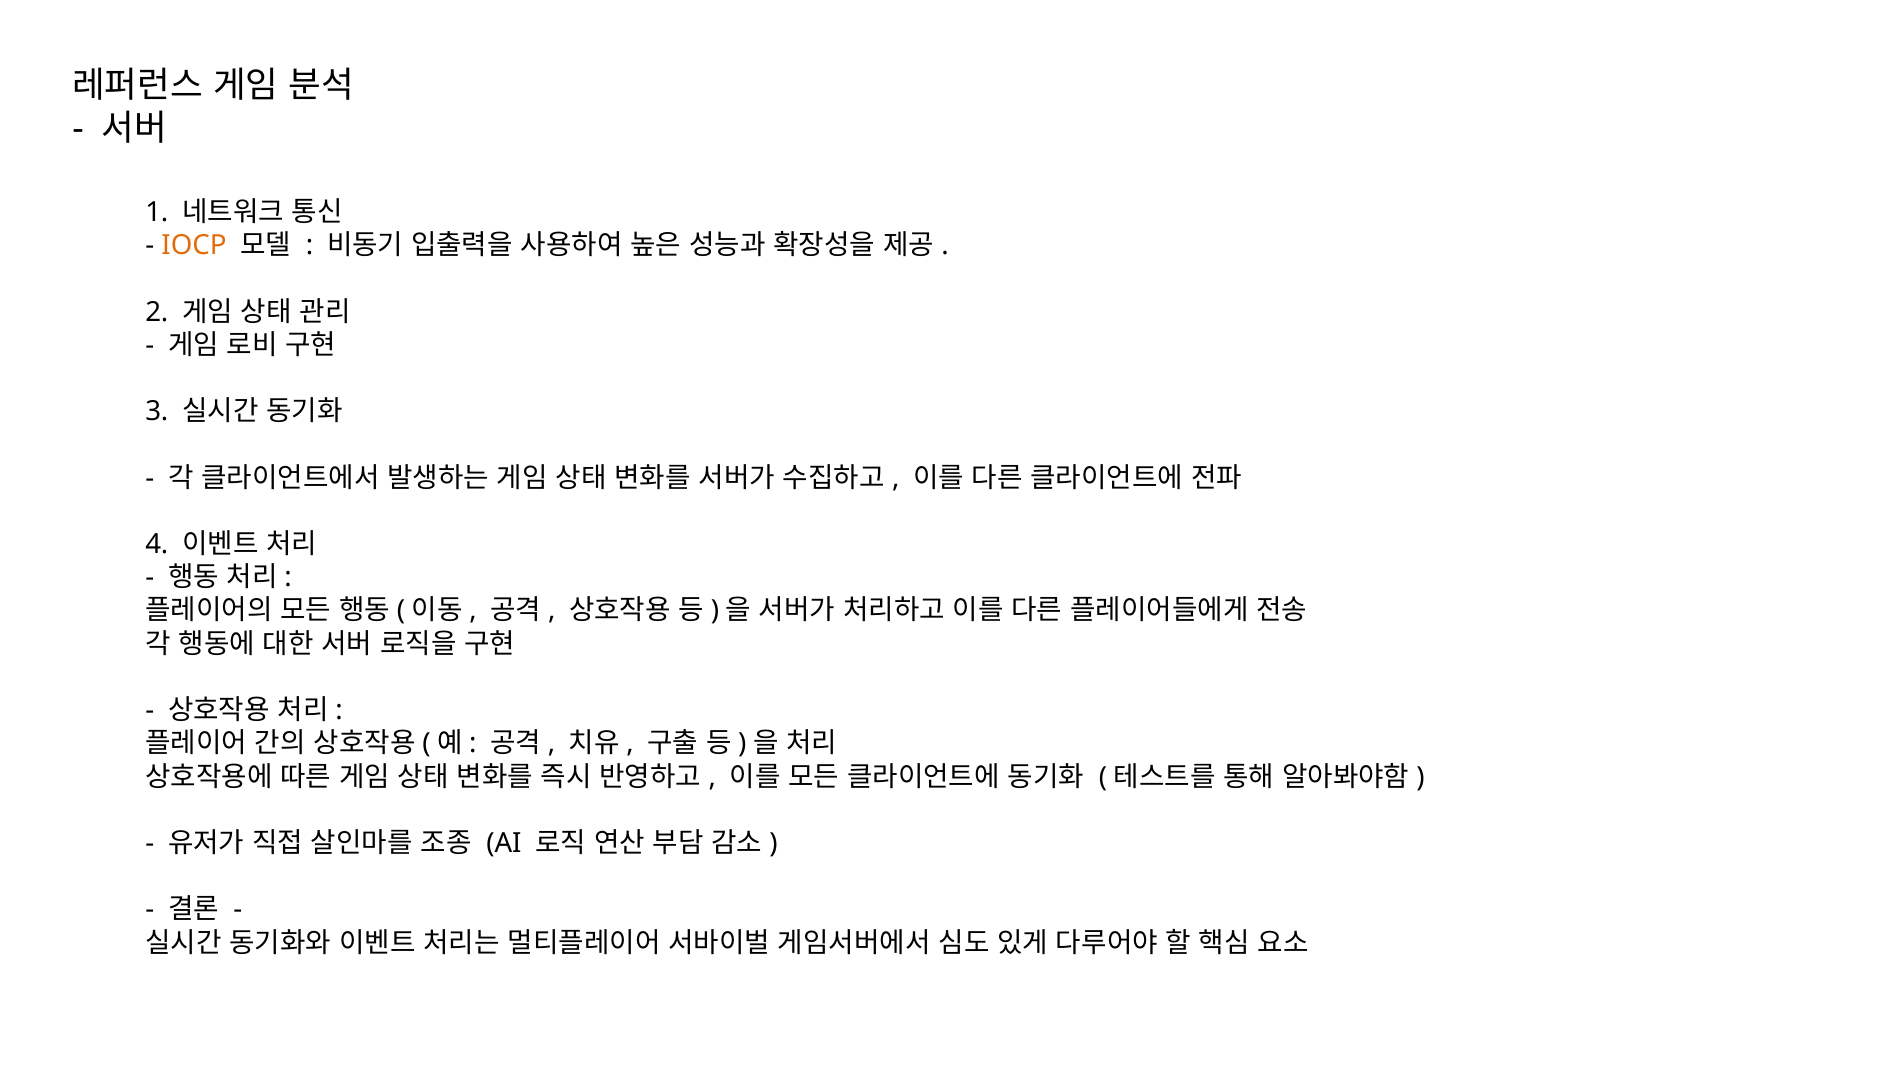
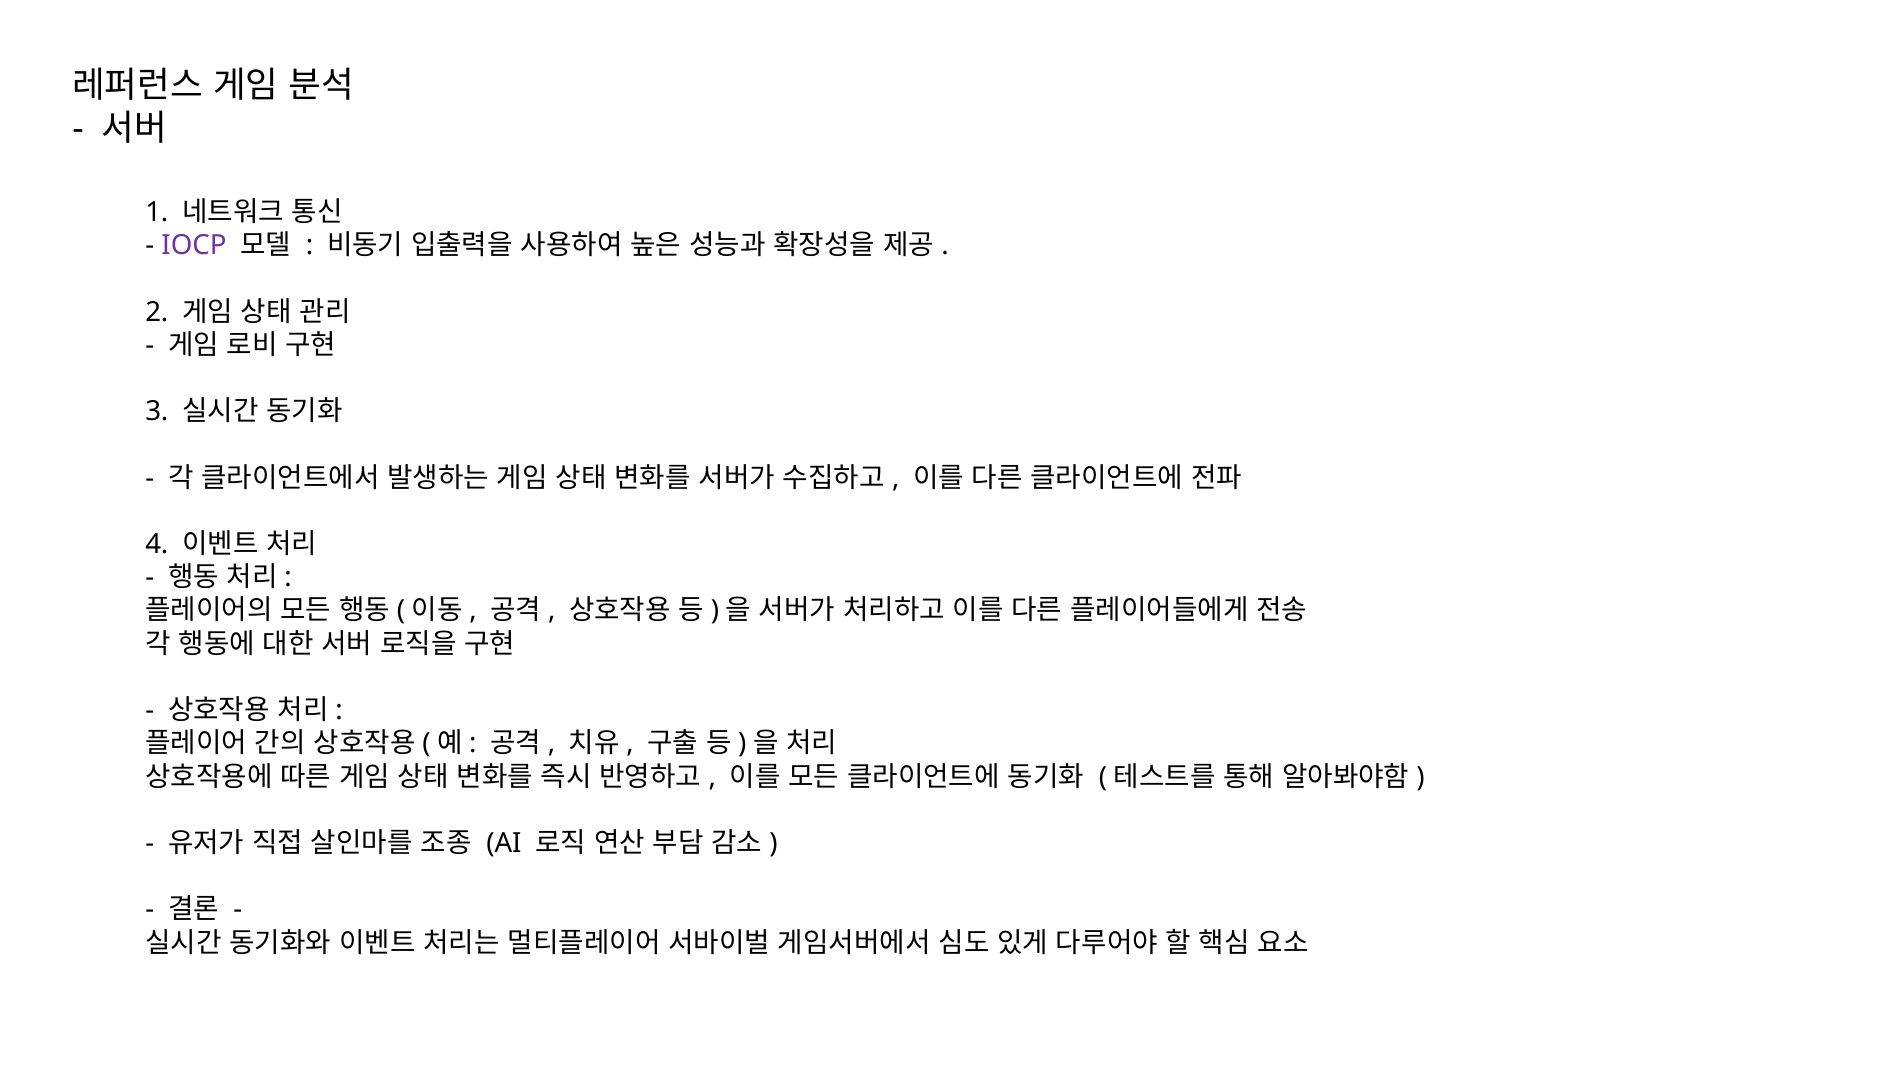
IOCP colour: orange -> purple (194, 245)
